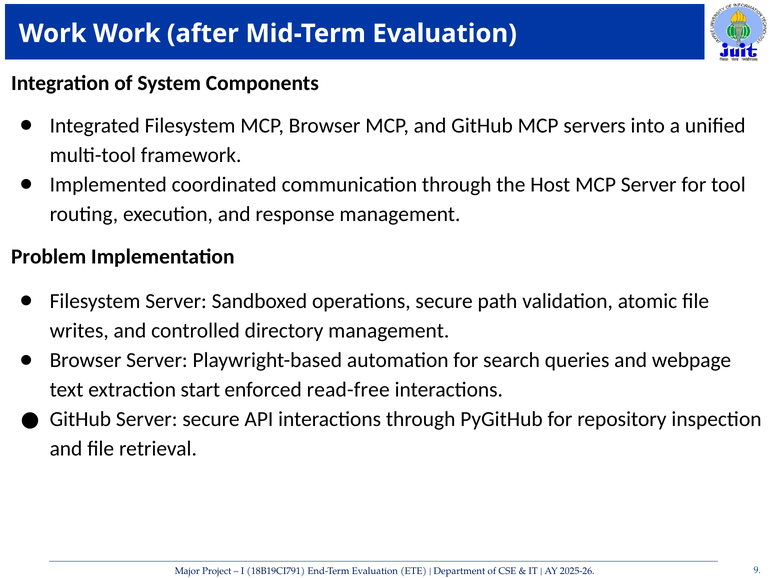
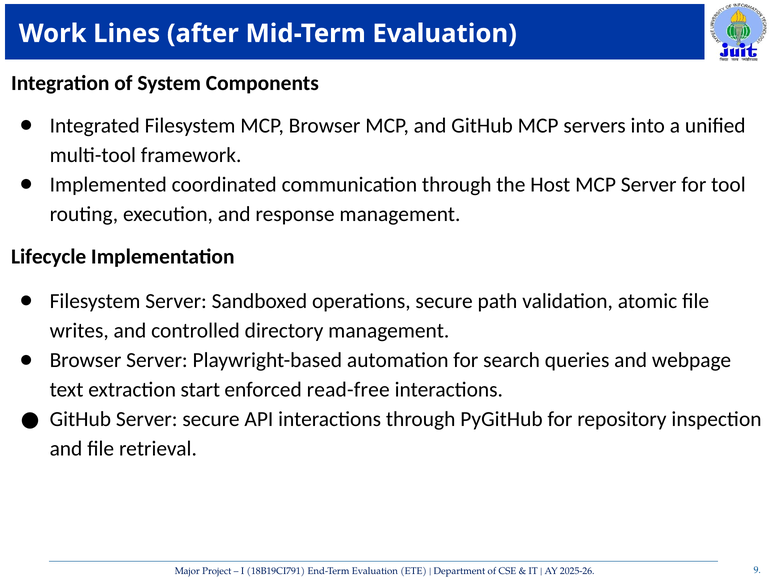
Work Work: Work -> Lines (127, 34)
Problem: Problem -> Lifecycle (49, 257)
